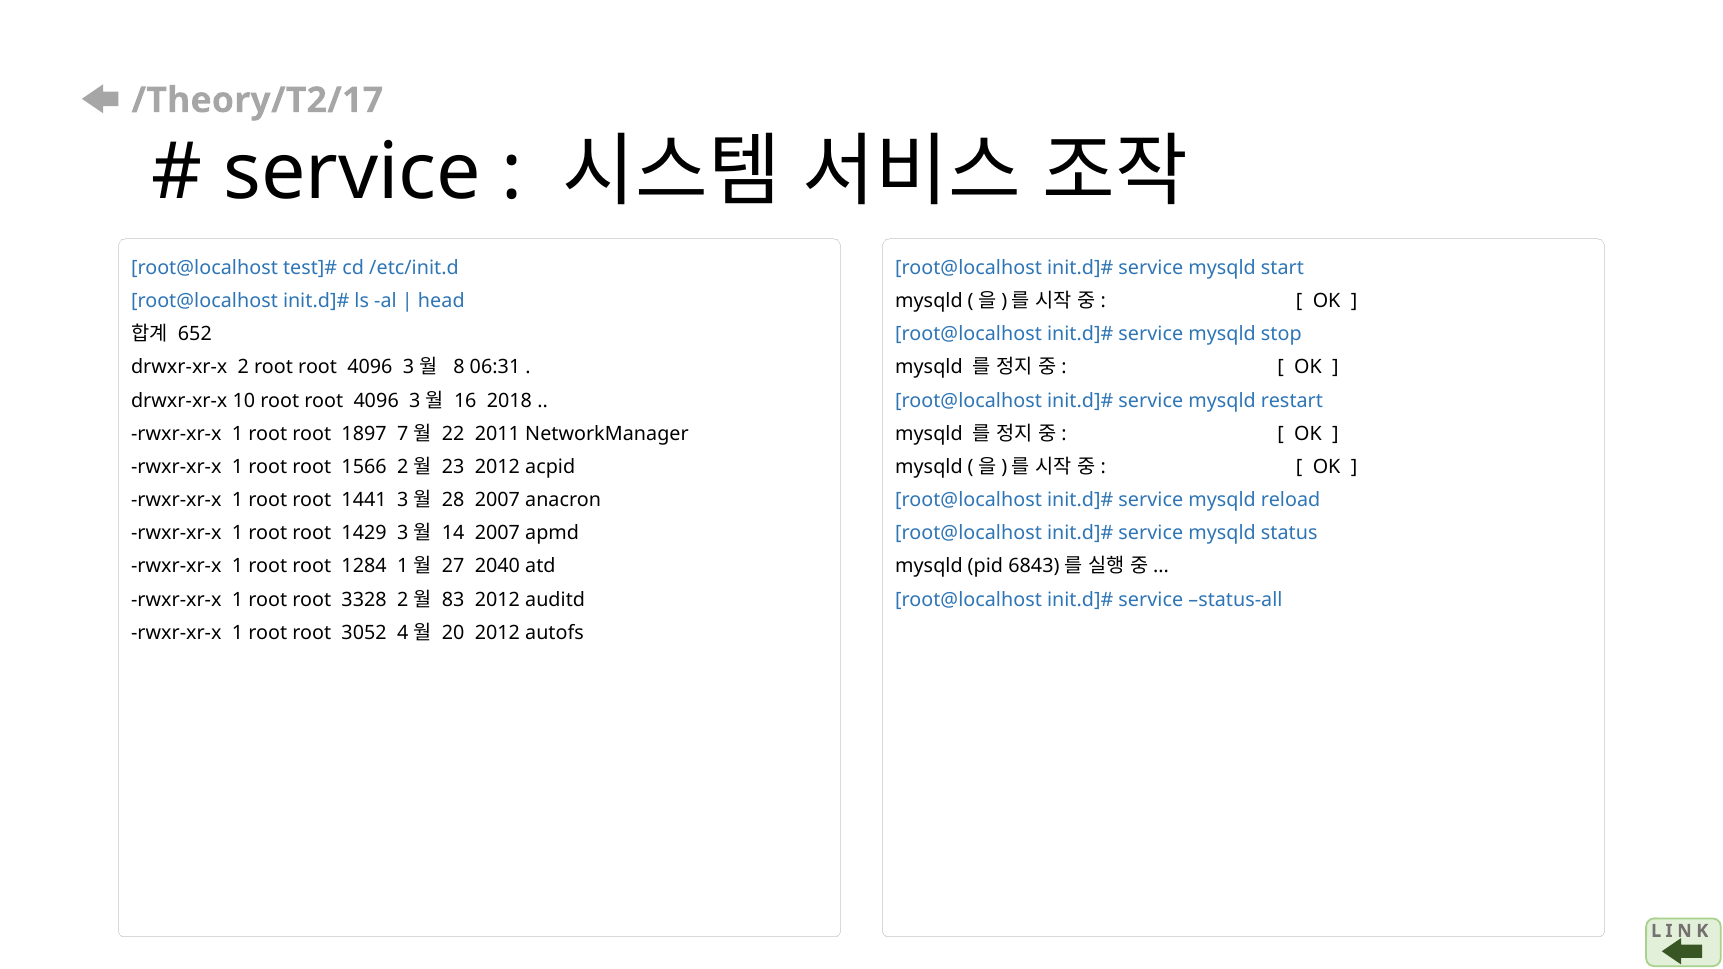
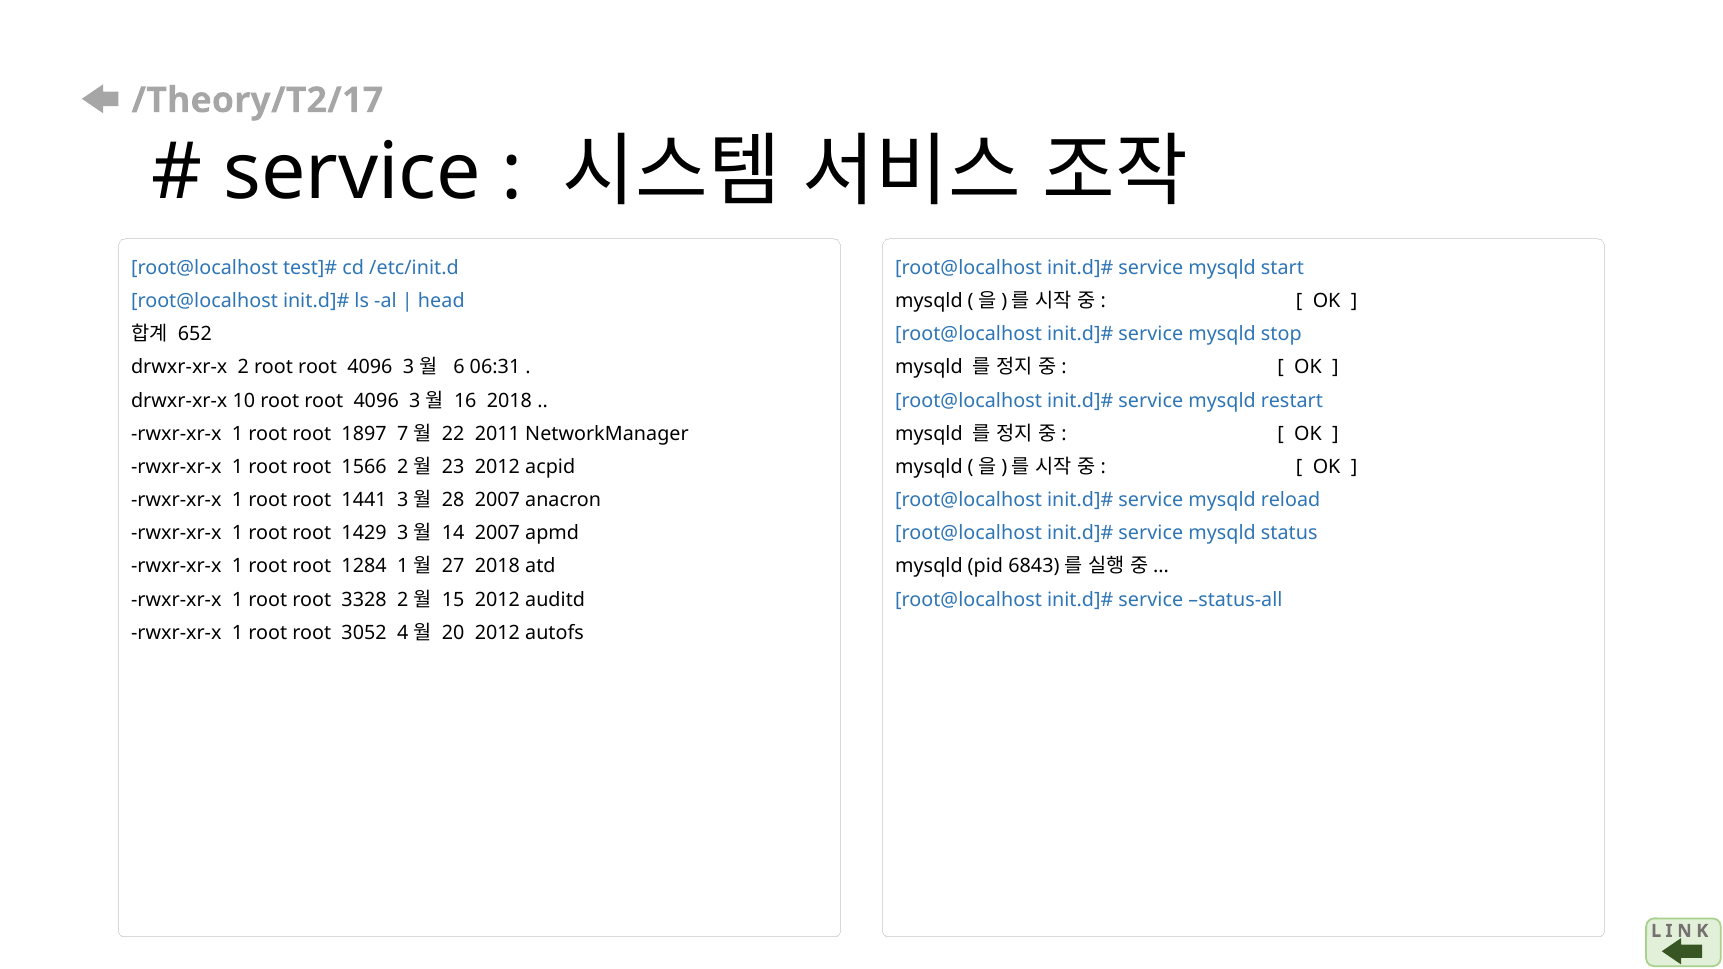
8: 8 -> 6 (459, 367)
27 2040: 2040 -> 2018 (497, 566)
83: 83 -> 15 (453, 600)
